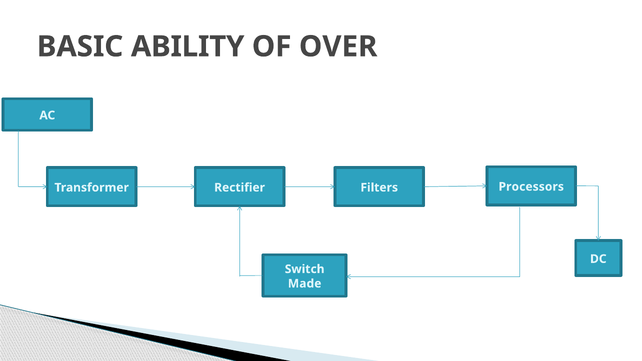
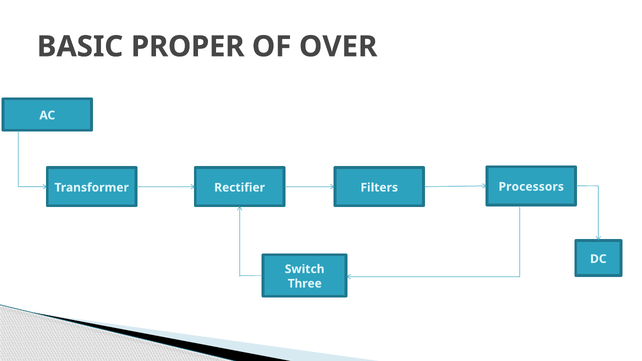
ABILITY: ABILITY -> PROPER (188, 47)
Made: Made -> Three (305, 284)
